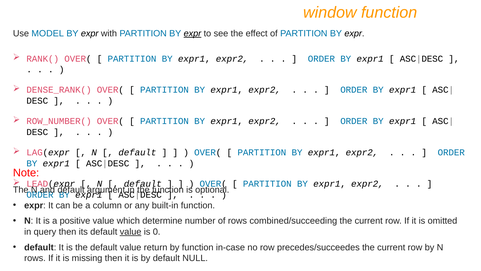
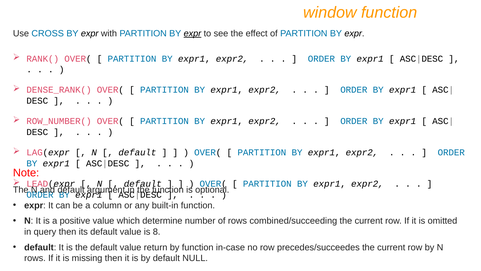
MODEL: MODEL -> CROSS (48, 33)
value underline: present -> none (131, 231)
0: 0 -> 8 (157, 231)
